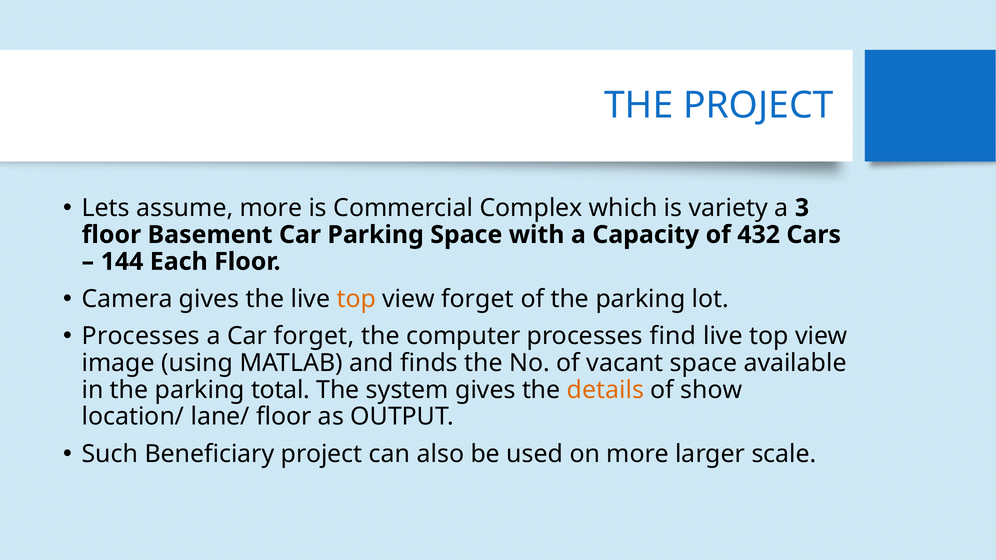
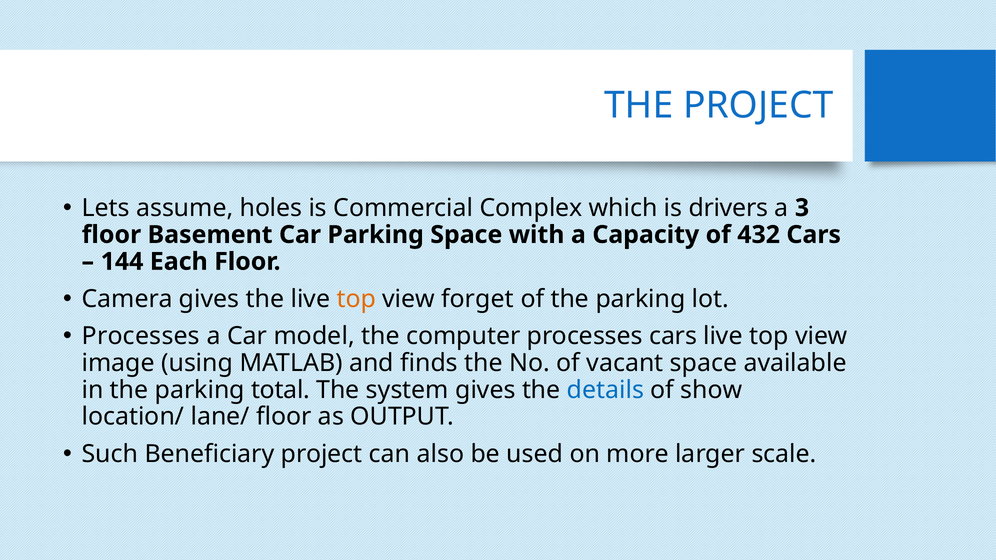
assume more: more -> holes (271, 208)
variety: variety -> drivers (728, 208)
Car forget: forget -> model (314, 336)
processes find: find -> cars (673, 336)
details colour: orange -> blue (605, 390)
